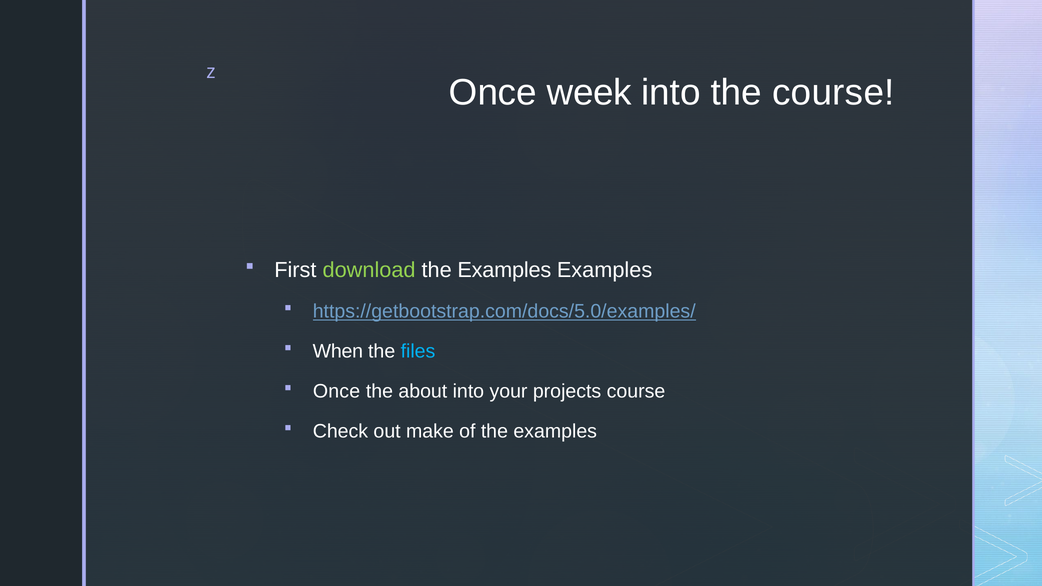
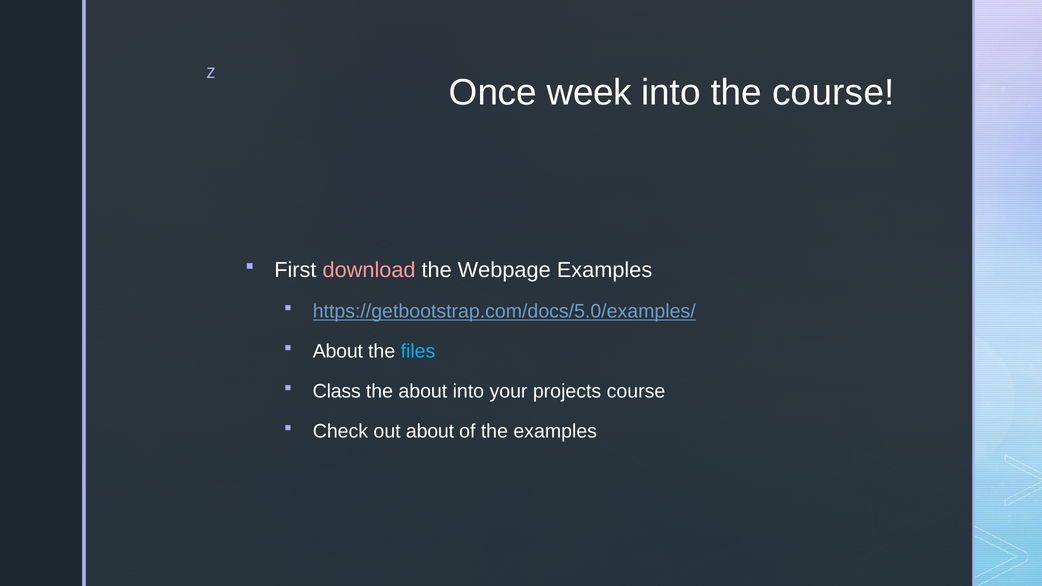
download colour: light green -> pink (369, 270)
Examples: Examples -> Webpage (504, 270)
When: When -> About (338, 351)
Once: Once -> Class (337, 392)
out make: make -> about (430, 432)
